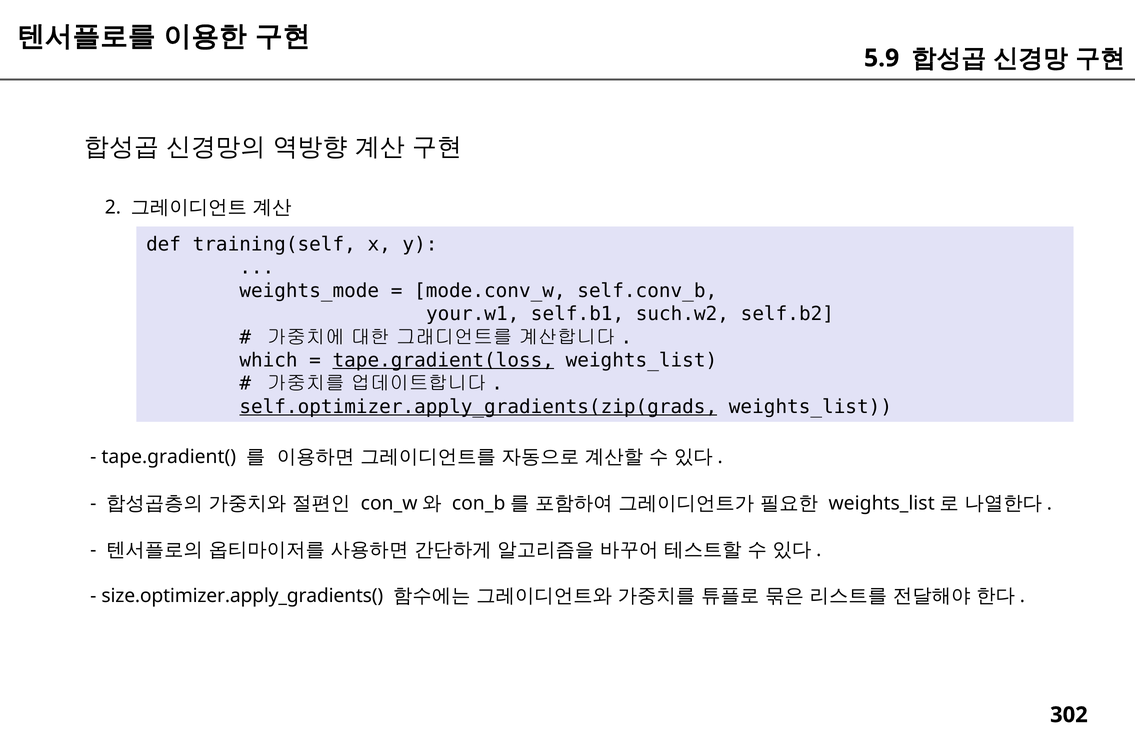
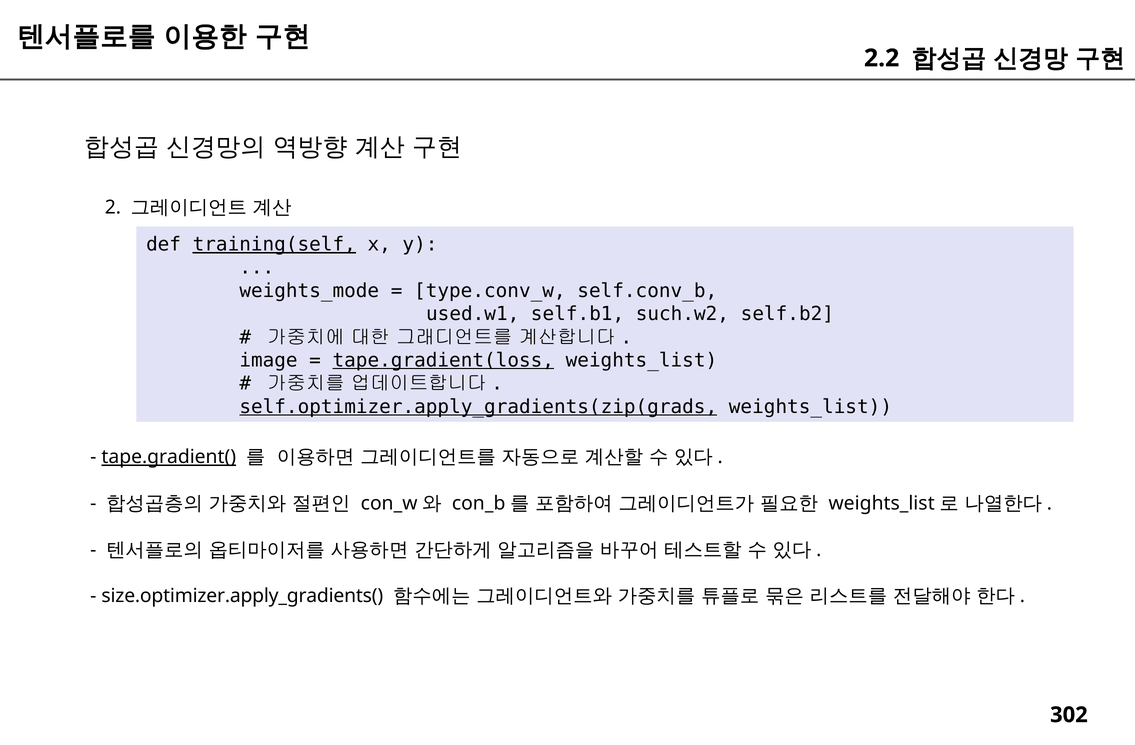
5.9: 5.9 -> 2.2 (882, 58)
training(self underline: none -> present (274, 245)
mode.conv_w: mode.conv_w -> type.conv_w (490, 291)
your.w1: your.w1 -> used.w1 (473, 314)
which: which -> image (268, 361)
tape.gradient( underline: none -> present (169, 457)
